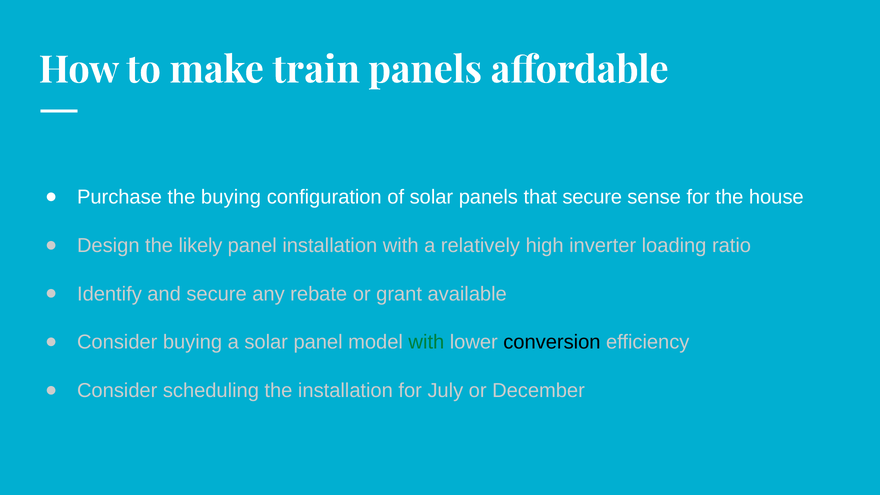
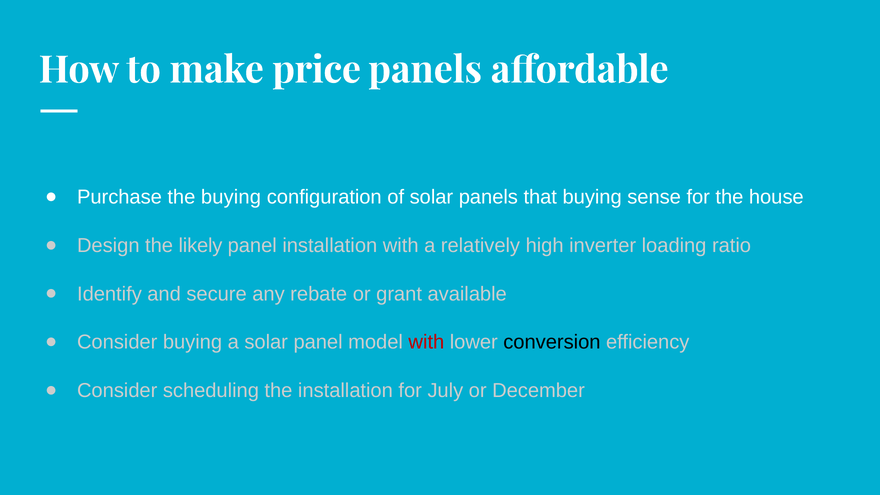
train: train -> price (317, 70)
that secure: secure -> buying (592, 197)
with colour: green -> red (426, 342)
